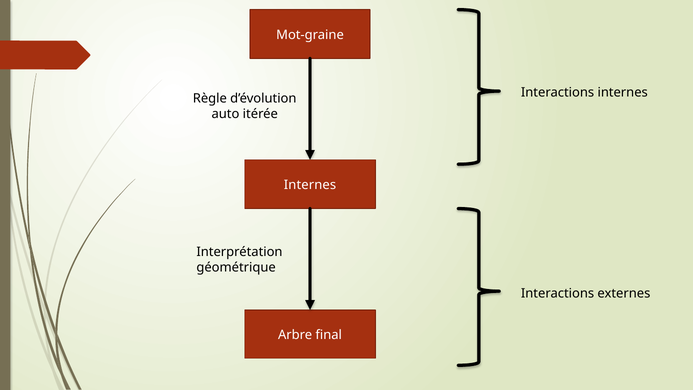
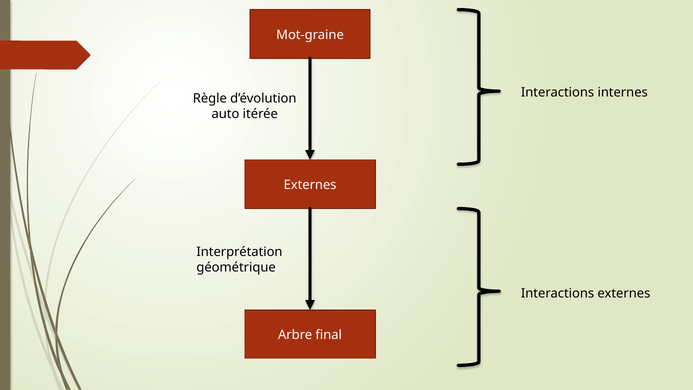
Internes: Internes -> Externes (310, 185)
